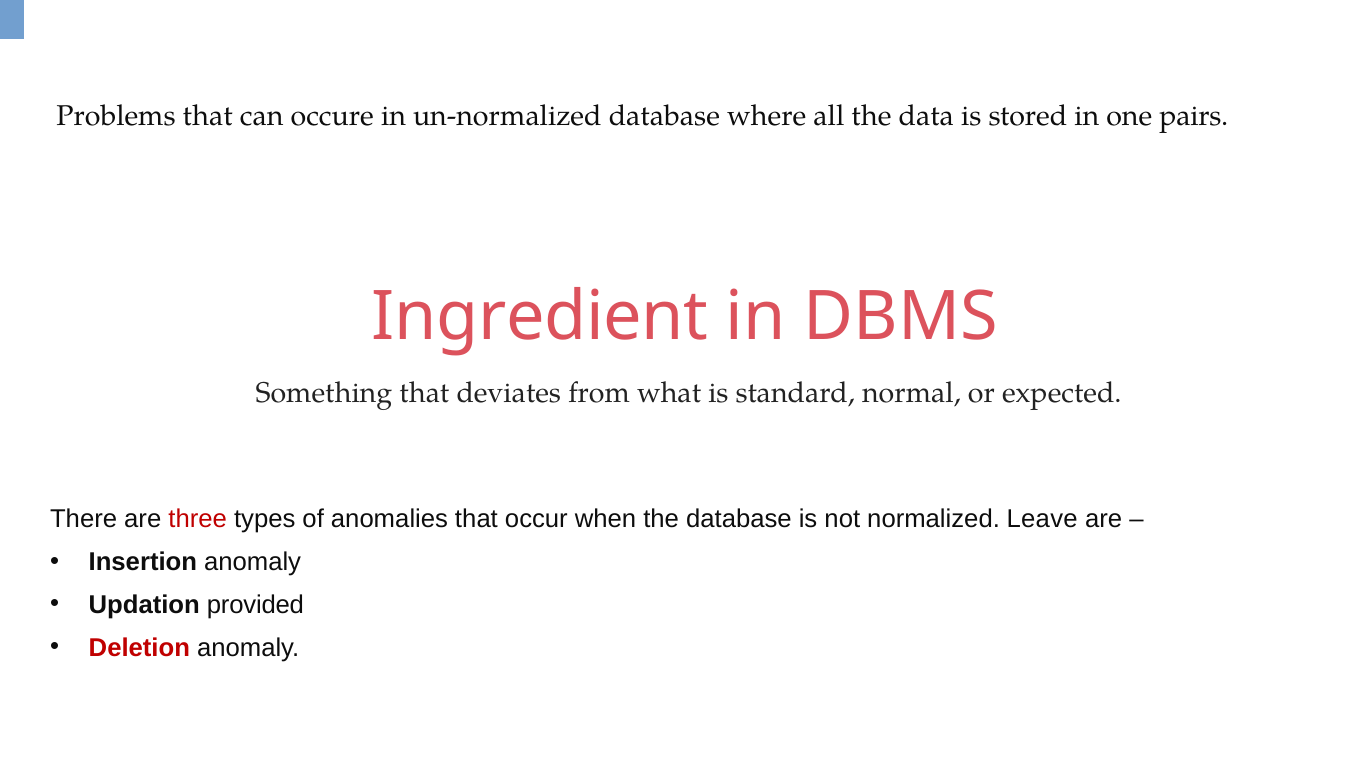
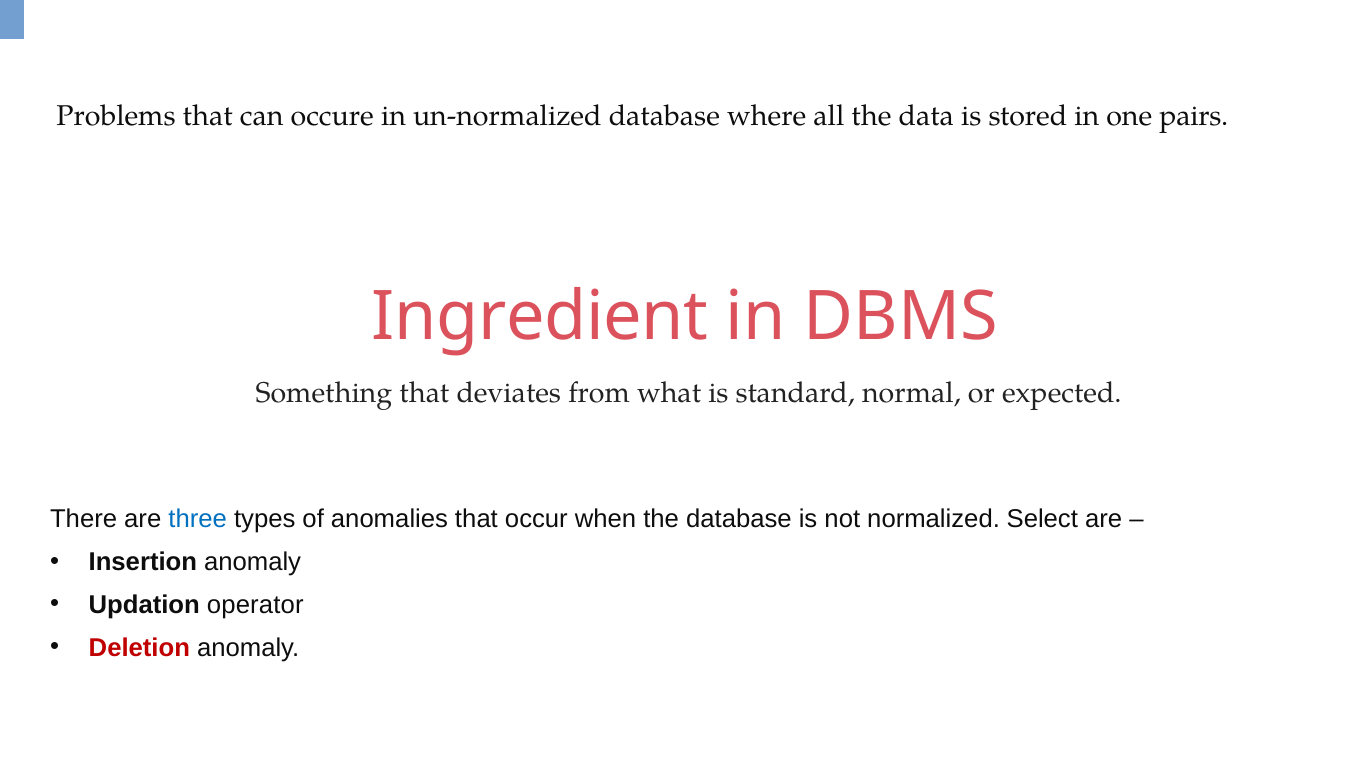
three colour: red -> blue (198, 519)
Leave: Leave -> Select (1042, 519)
provided: provided -> operator (255, 604)
